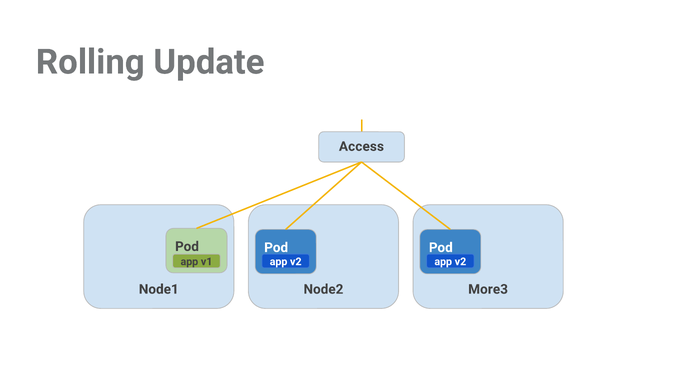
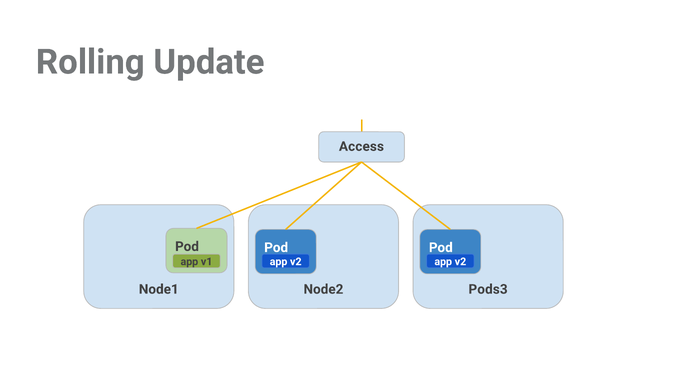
More3: More3 -> Pods3 (488, 289)
